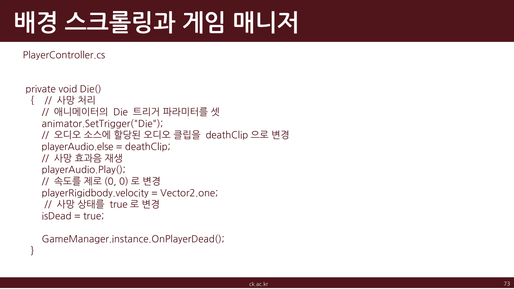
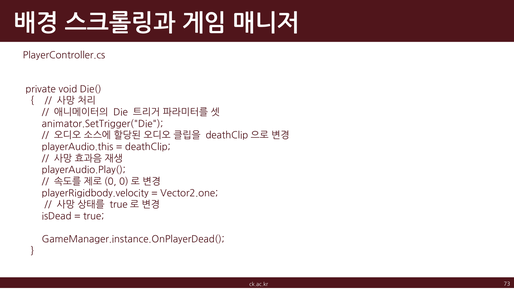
playerAudio.else: playerAudio.else -> playerAudio.this (77, 147)
